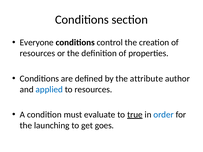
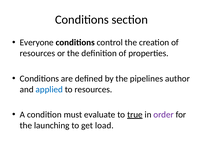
attribute: attribute -> pipelines (146, 79)
order colour: blue -> purple (164, 115)
goes: goes -> load (104, 126)
